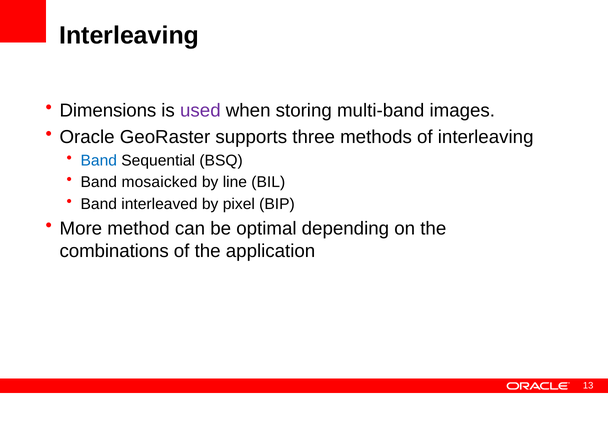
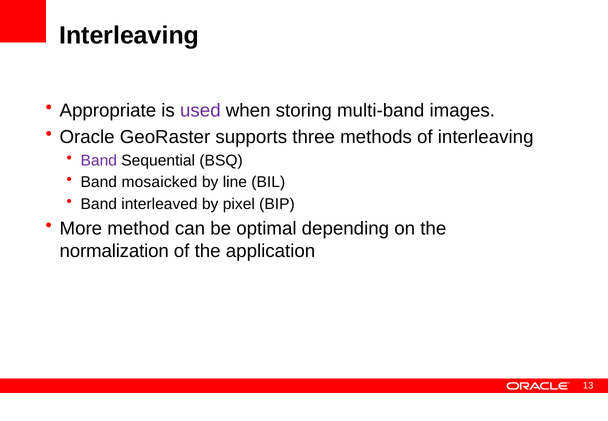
Dimensions: Dimensions -> Appropriate (108, 111)
Band colour: blue -> purple (99, 160)
combinations: combinations -> normalization (114, 251)
